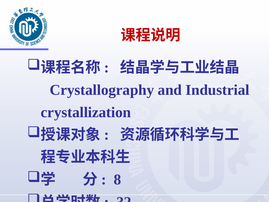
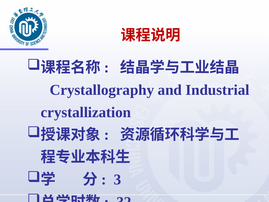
8: 8 -> 3 (117, 179)
